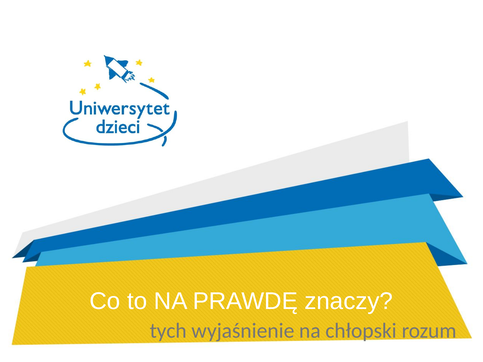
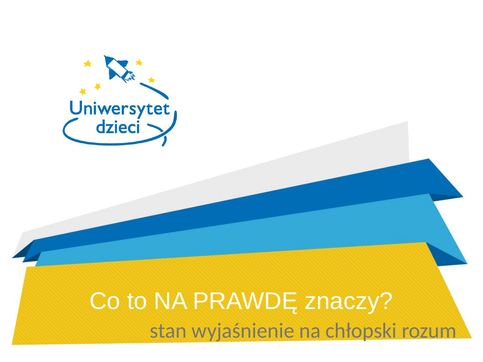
tych: tych -> stan (168, 331)
